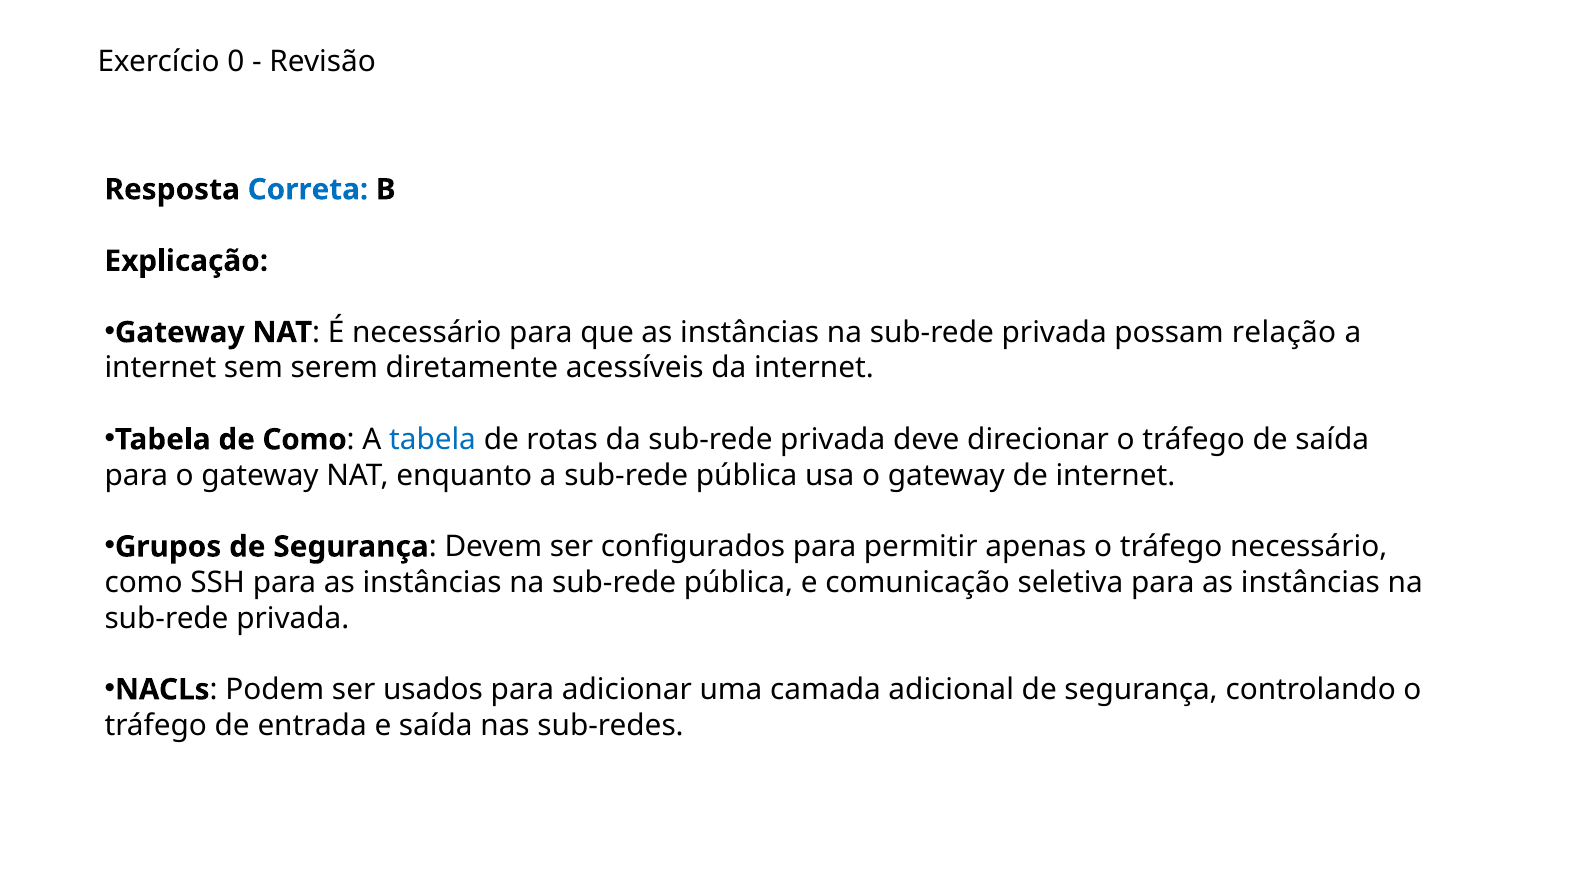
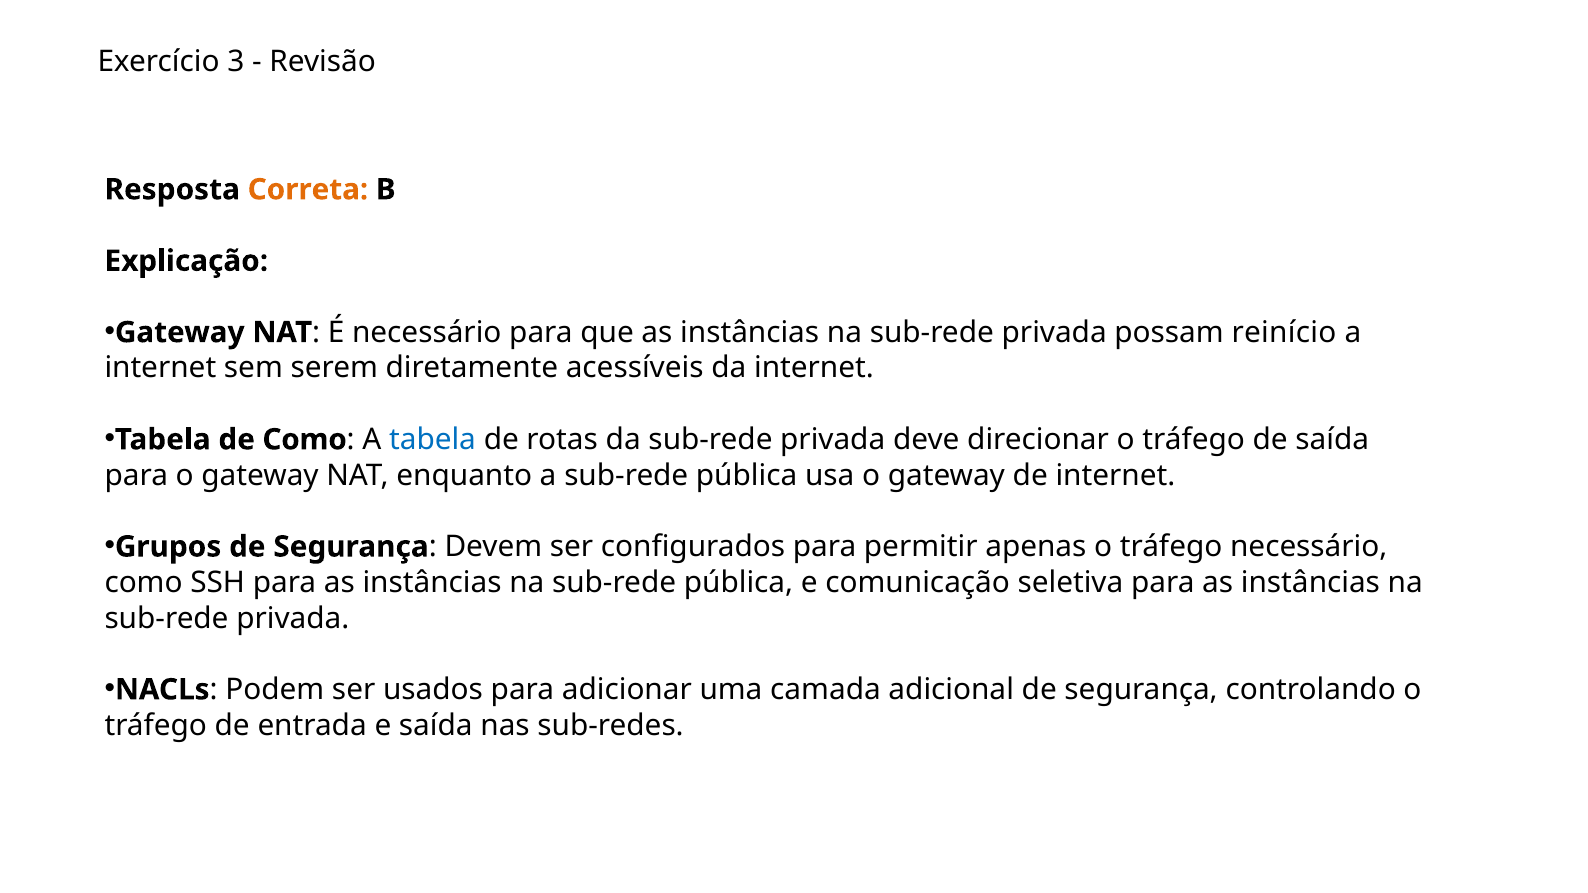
0: 0 -> 3 (236, 62)
Correta colour: blue -> orange (308, 190)
relação: relação -> reinício (1284, 333)
